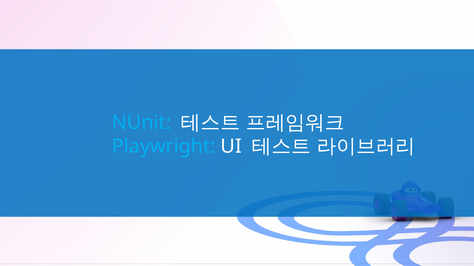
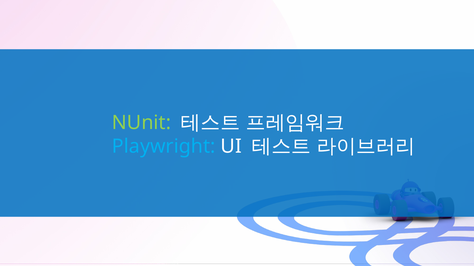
NUnit colour: light blue -> light green (142, 123)
